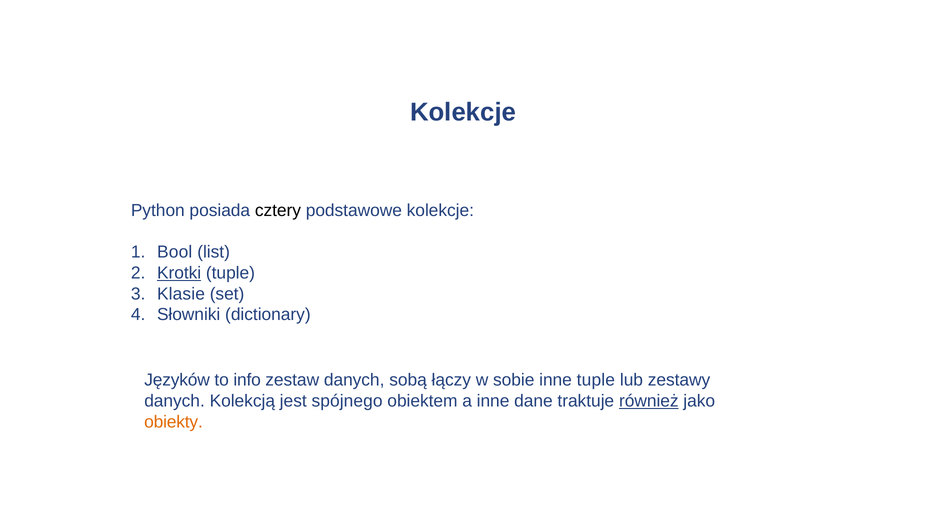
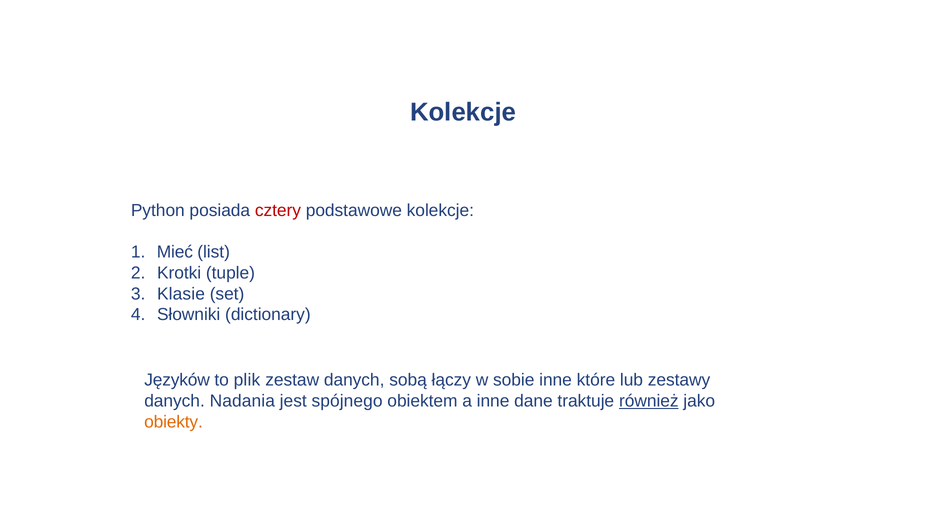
cztery colour: black -> red (278, 210)
Bool: Bool -> Mieć (175, 252)
Krotki underline: present -> none (179, 273)
info: info -> plik (247, 380)
inne tuple: tuple -> które (596, 380)
Kolekcją: Kolekcją -> Nadania (242, 401)
